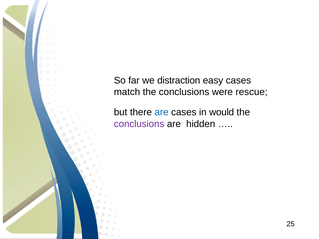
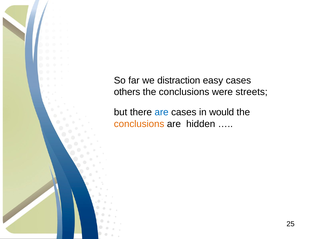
match: match -> others (127, 92)
rescue: rescue -> streets (252, 92)
conclusions colour: purple -> orange (139, 124)
